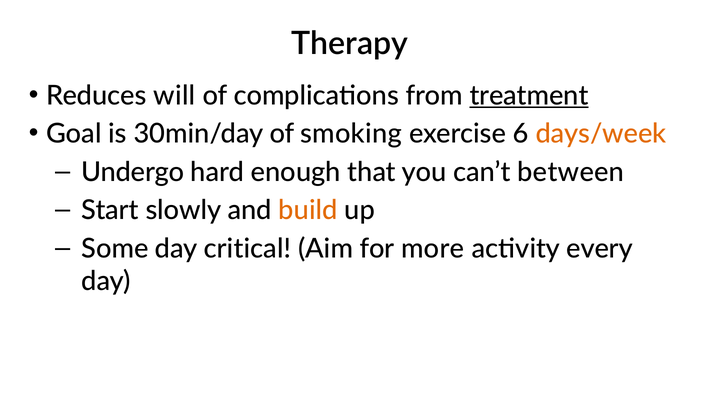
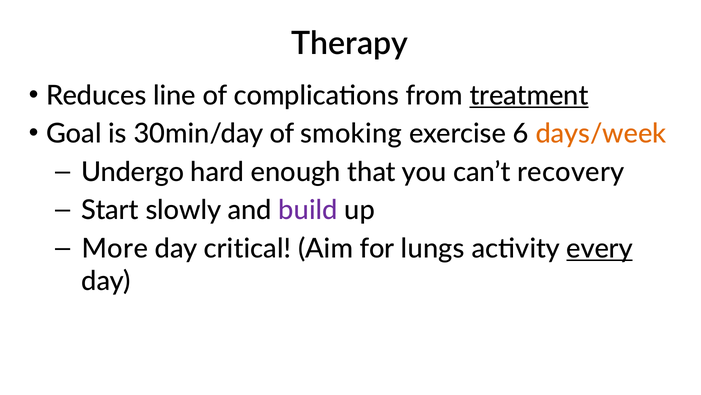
will: will -> line (175, 95)
between: between -> recovery (571, 172)
build colour: orange -> purple (308, 210)
Some: Some -> More (115, 248)
more: more -> lungs (433, 248)
every underline: none -> present (600, 248)
